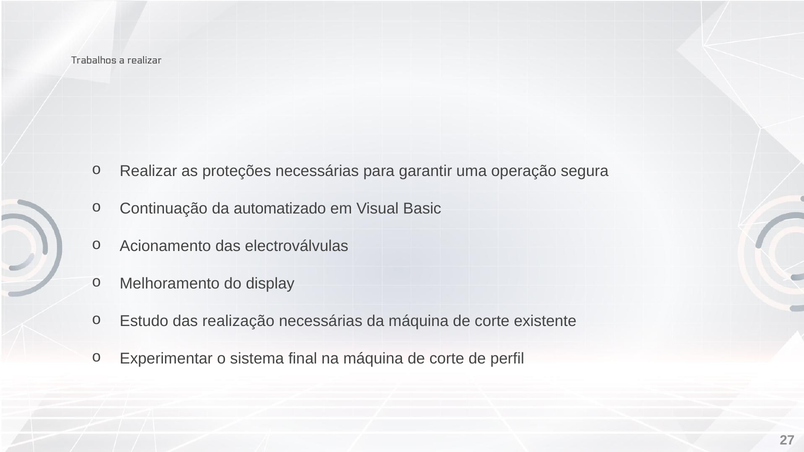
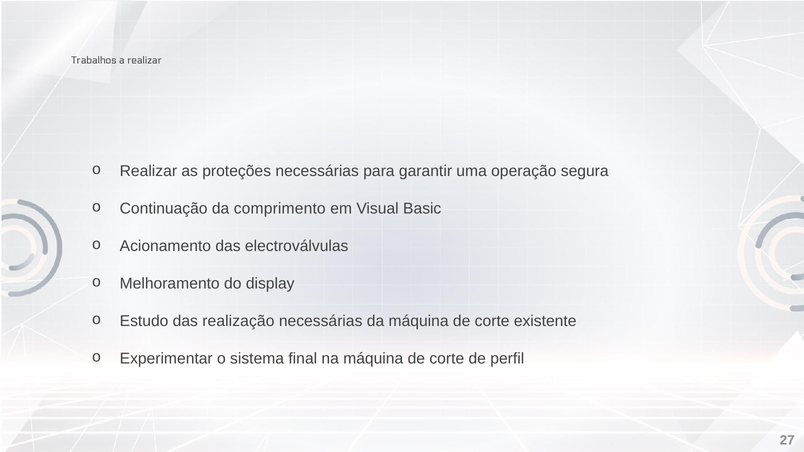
automatizado: automatizado -> comprimento (280, 209)
